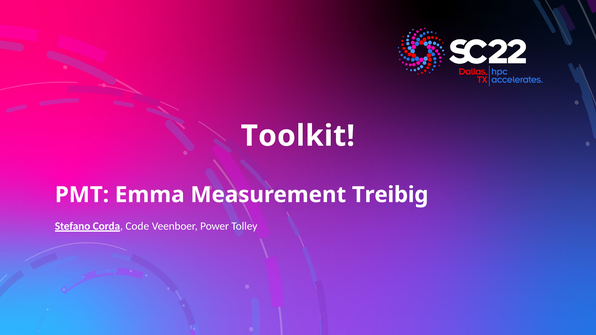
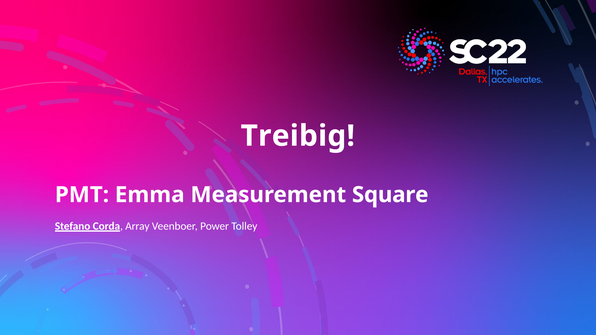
Toolkit: Toolkit -> Treibig (298, 136)
Treibig: Treibig -> Square (390, 195)
Code: Code -> Array (137, 226)
